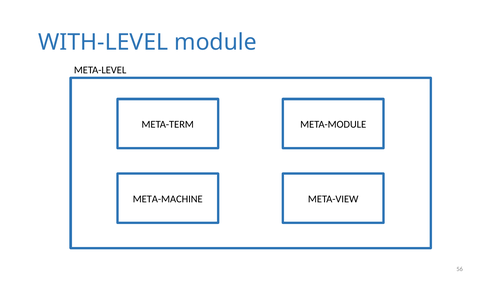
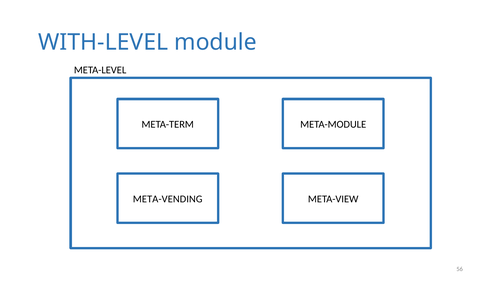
META-MACHINE: META-MACHINE -> META-VENDING (168, 199)
